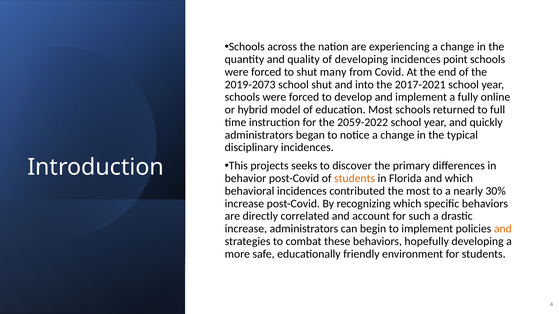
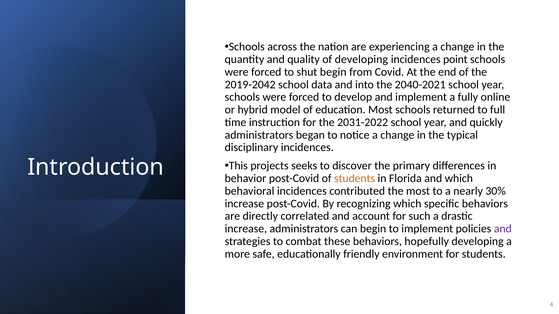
shut many: many -> begin (333, 72)
2019-2073: 2019-2073 -> 2019-2042 (250, 85)
school shut: shut -> data (322, 85)
2017-2021: 2017-2021 -> 2040-2021 (420, 85)
2059-2022: 2059-2022 -> 2031-2022 (363, 122)
and colour: orange -> purple (503, 229)
